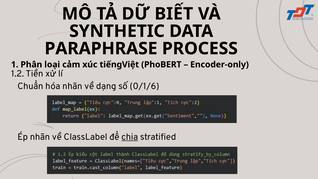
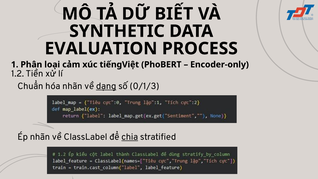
PARAPHRASE: PARAPHRASE -> EVALUATION (101, 49)
dạng underline: none -> present (106, 86)
0/1/6: 0/1/6 -> 0/1/3 (144, 86)
